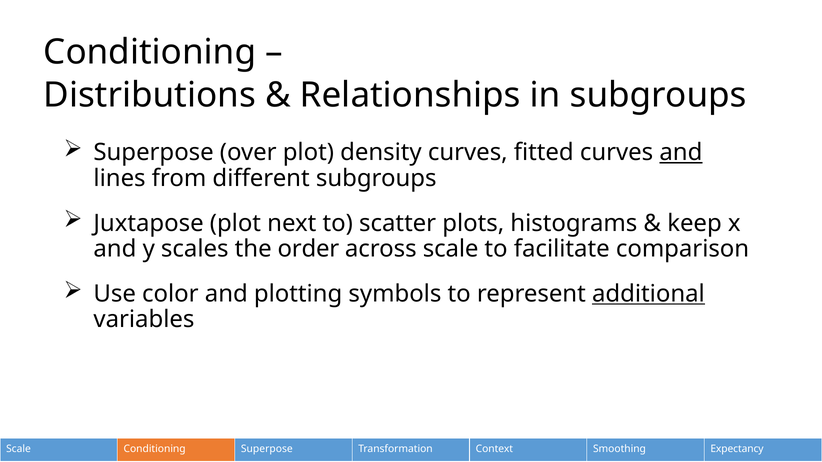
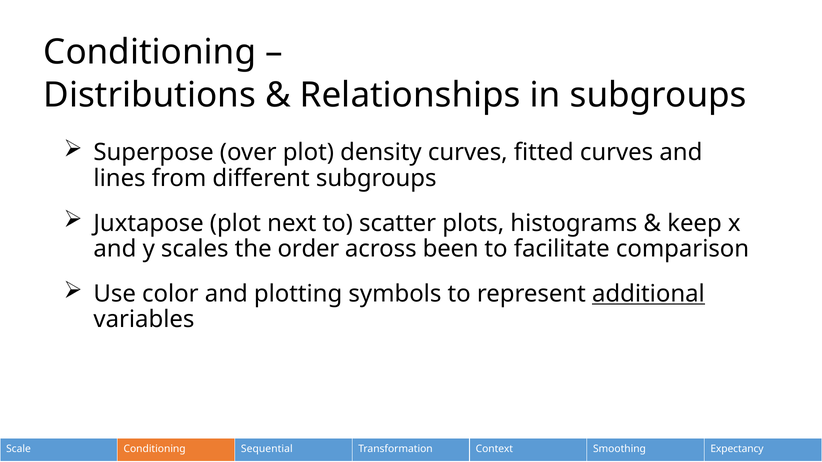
and underline: present -> none (681, 153)
across scale: scale -> been (451, 249)
Conditioning Superpose: Superpose -> Sequential (267, 449)
